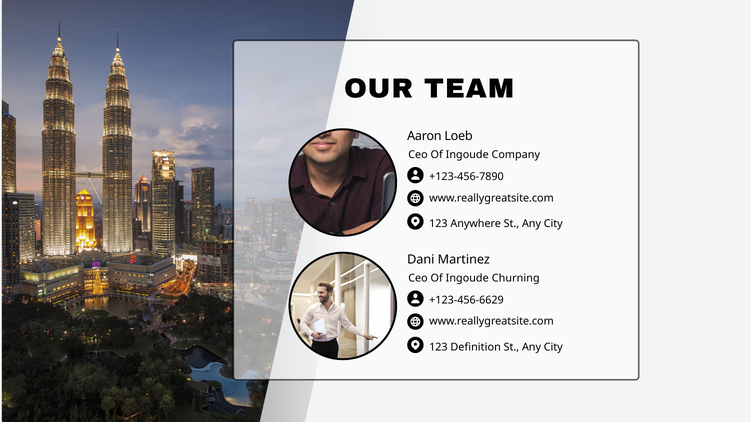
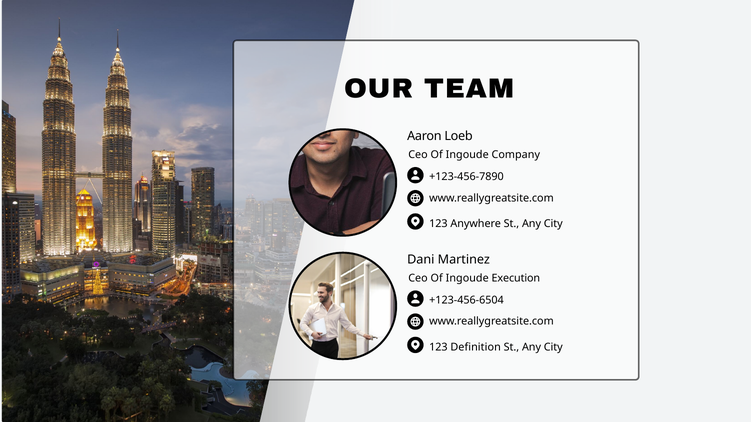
Churning: Churning -> Execution (516, 278)
+123-456-6629: +123-456-6629 -> +123-456-6504 (467, 300)
